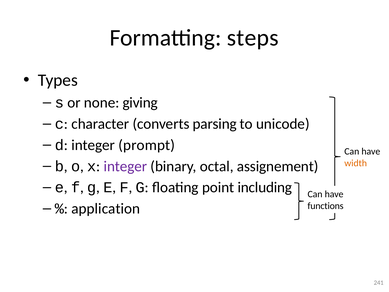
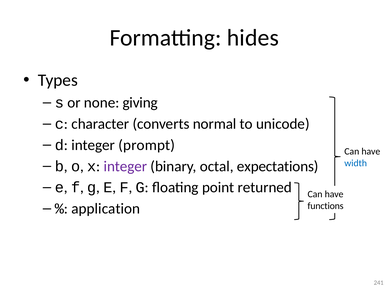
steps: steps -> hides (253, 38)
parsing: parsing -> normal (215, 124)
assignement: assignement -> expectations (278, 166)
width colour: orange -> blue (356, 163)
including: including -> returned (265, 187)
